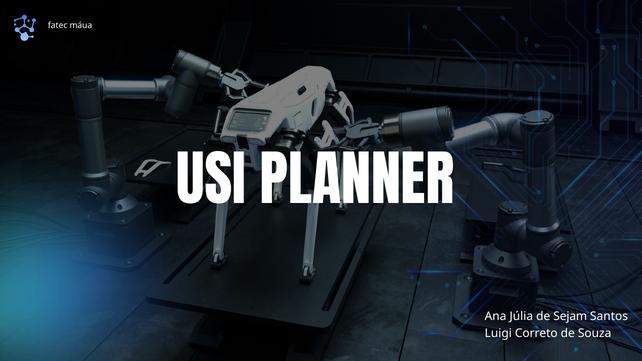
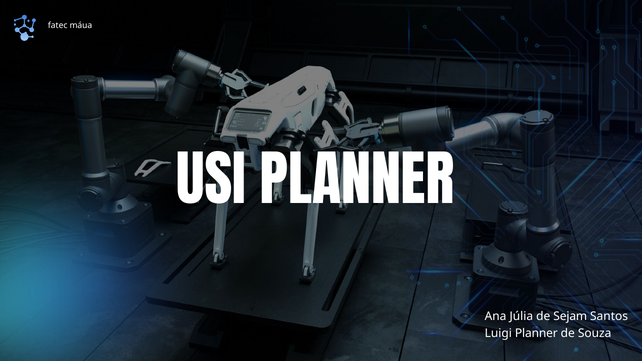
Luigi Correto: Correto -> Planner (536, 333)
